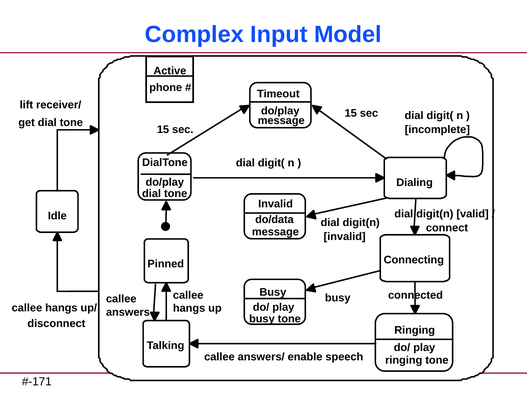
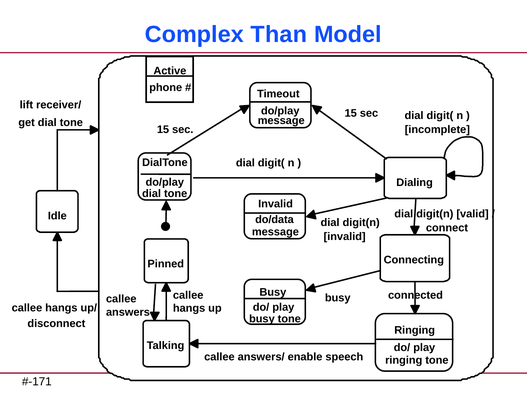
Input: Input -> Than (279, 35)
